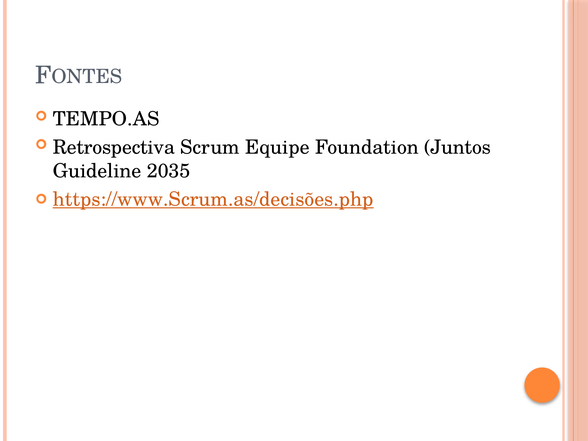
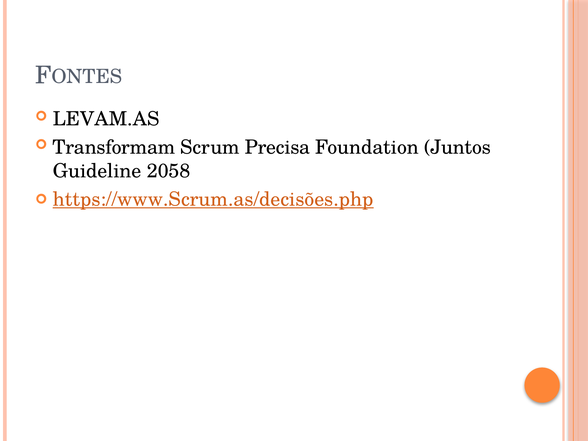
TEMPO.AS: TEMPO.AS -> LEVAM.AS (106, 119)
Retrospectiva: Retrospectiva -> Transformam (114, 147)
Equipe: Equipe -> Precisa (278, 147)
2035: 2035 -> 2058 (169, 171)
